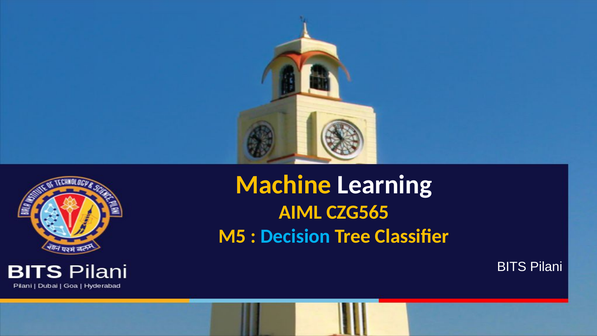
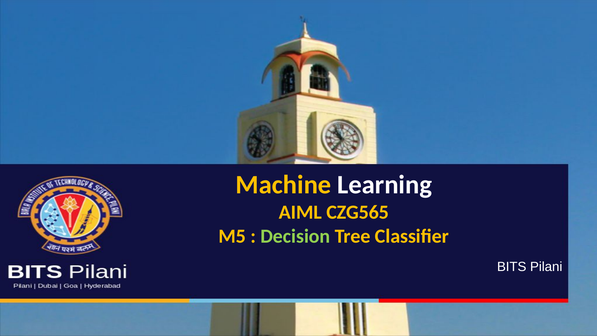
Decision colour: light blue -> light green (295, 236)
